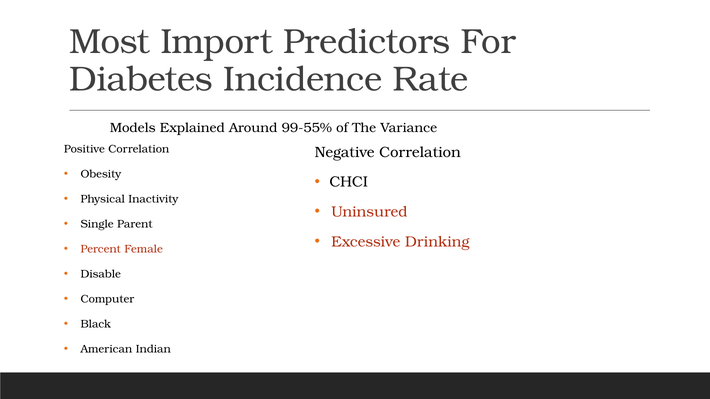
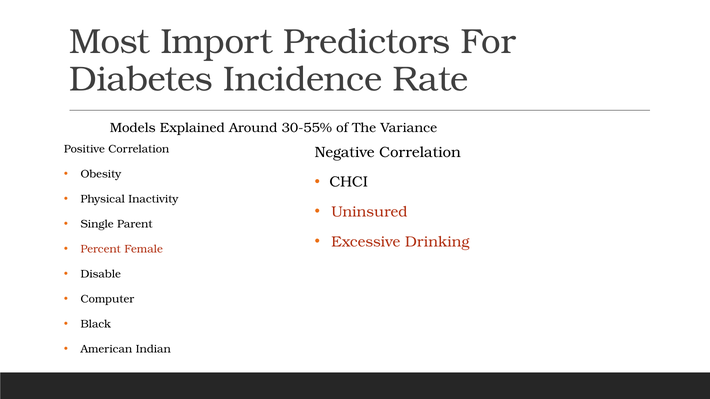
99-55%: 99-55% -> 30-55% (307, 128)
